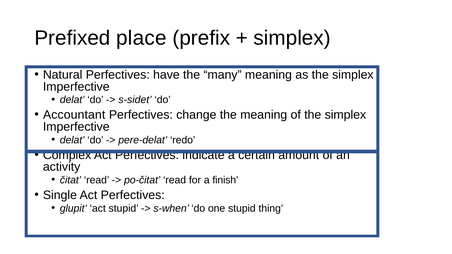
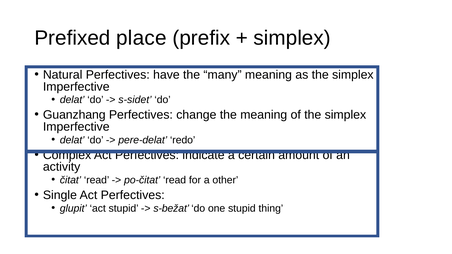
Accountant: Accountant -> Guanzhang (74, 115)
finish: finish -> other (225, 180)
s-when: s-when -> s-bežat (171, 209)
